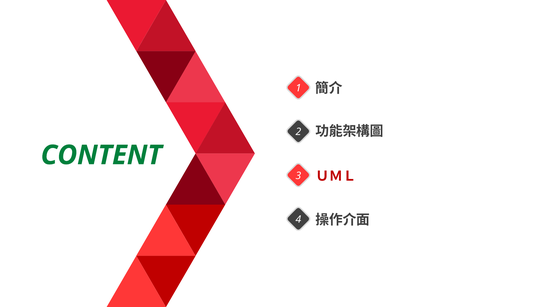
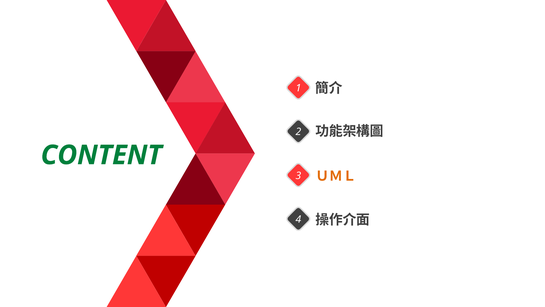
ＵＭＬ colour: red -> orange (336, 176)
